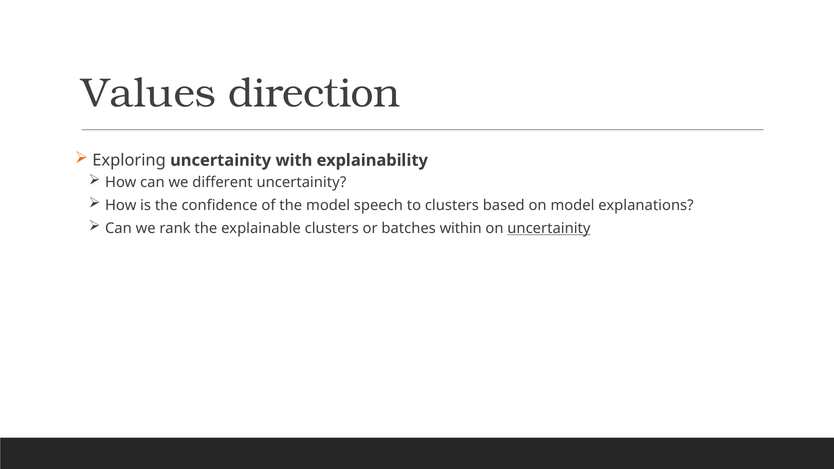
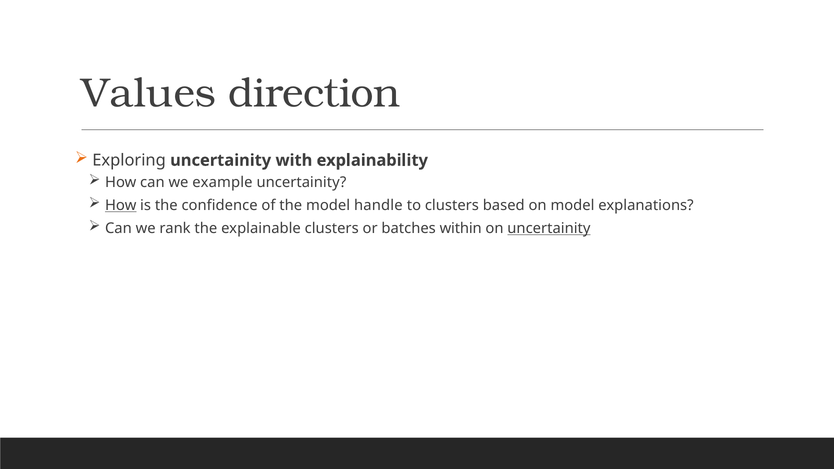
different: different -> example (222, 183)
How underline: none -> present (121, 205)
speech: speech -> handle (378, 205)
